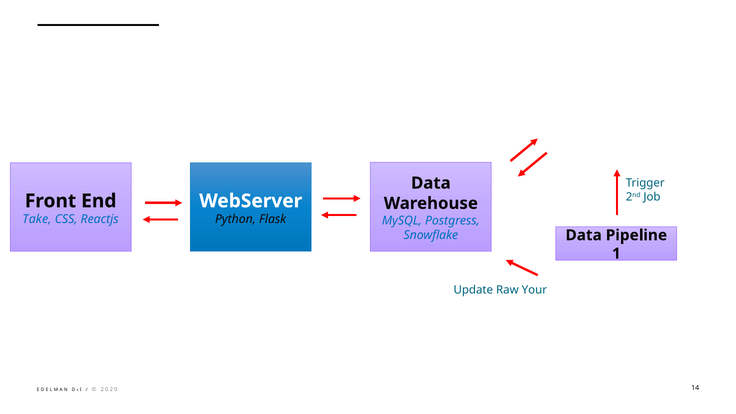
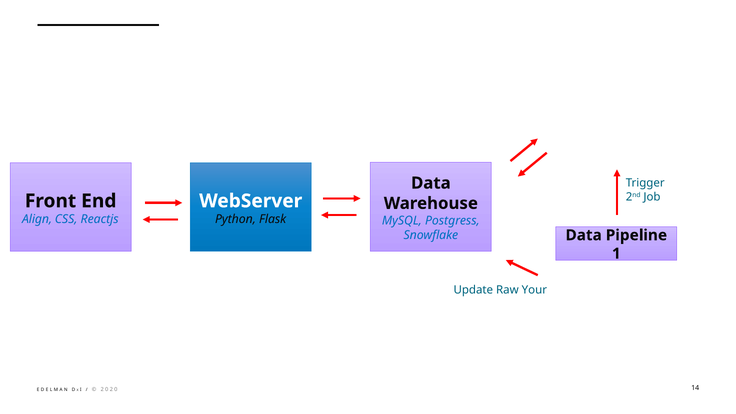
Take: Take -> Align (37, 219)
